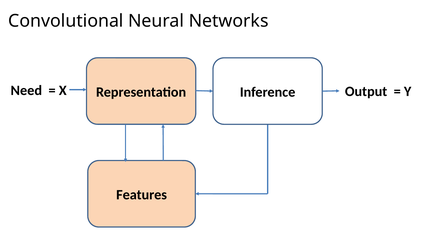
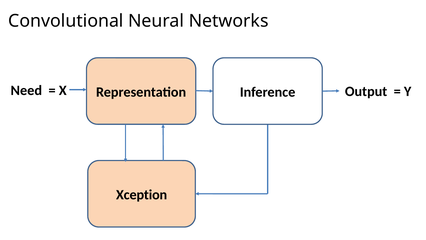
Features: Features -> Xception (142, 194)
